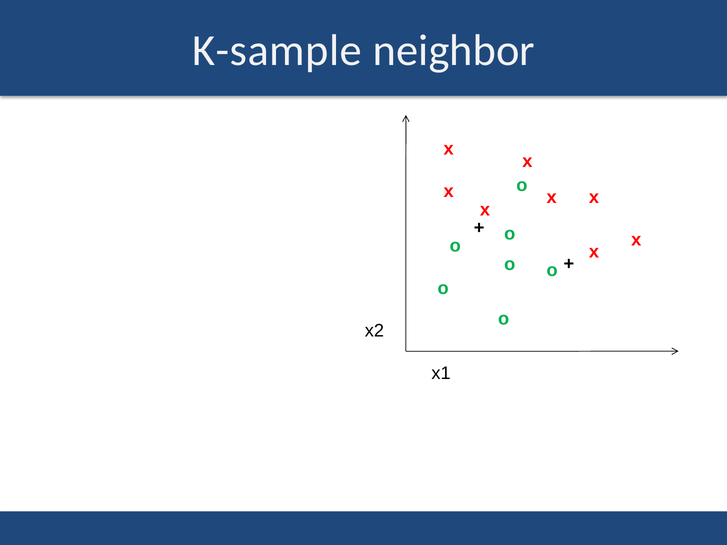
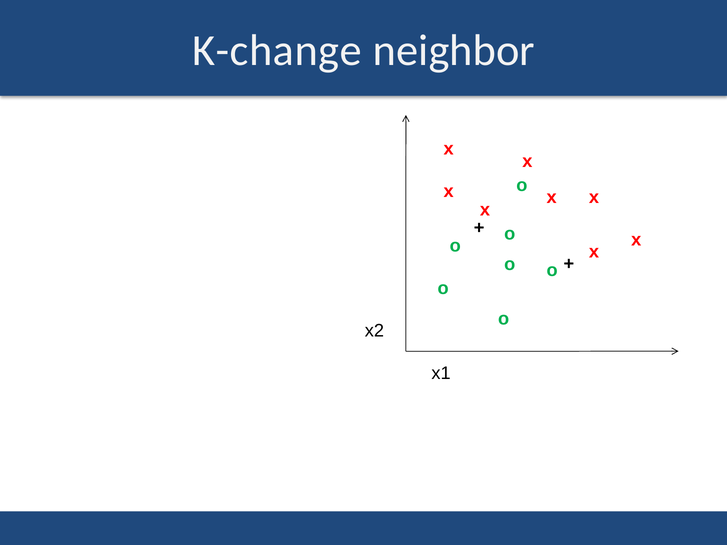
K-sample: K-sample -> K-change (277, 50)
